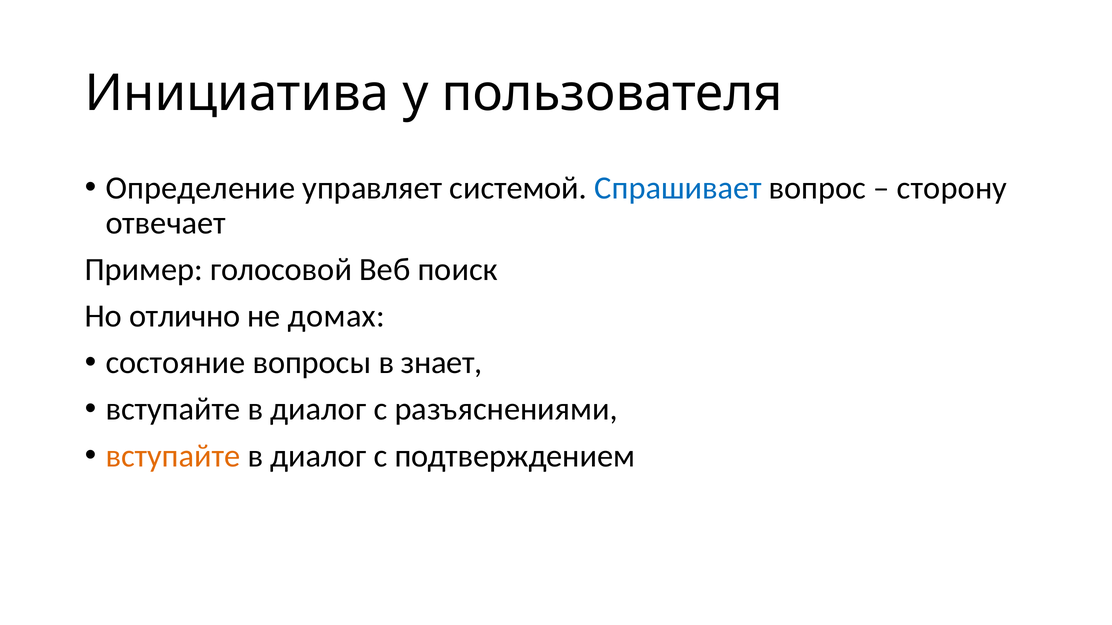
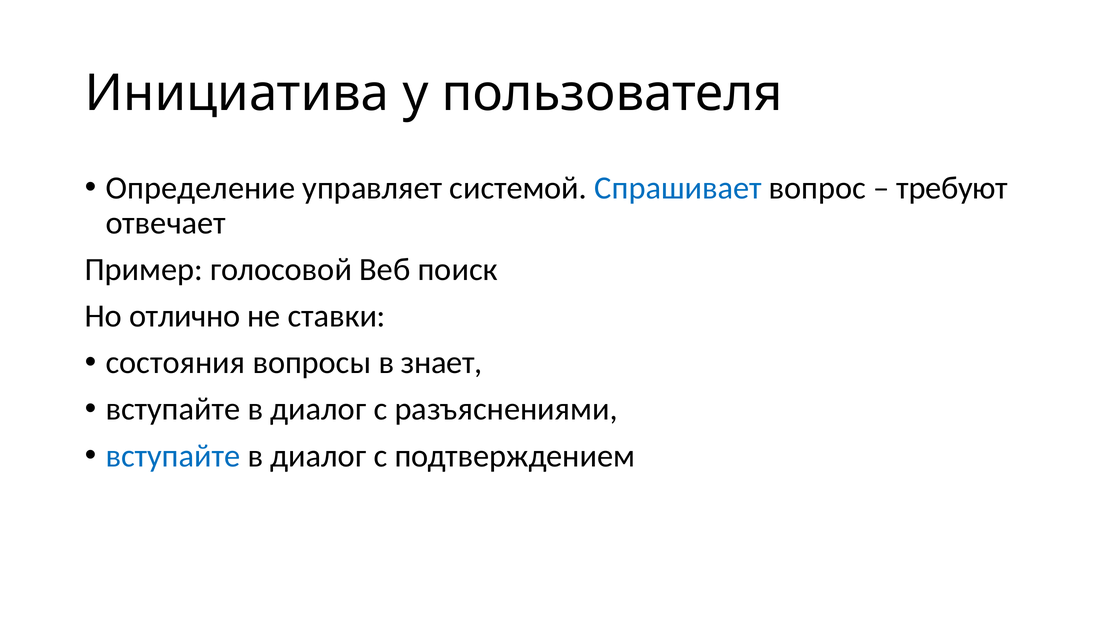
сторону: сторону -> требуют (952, 188)
домах: домах -> ставки (337, 316)
состояние: состояние -> состояния (175, 363)
вступайте colour: orange -> blue (173, 456)
